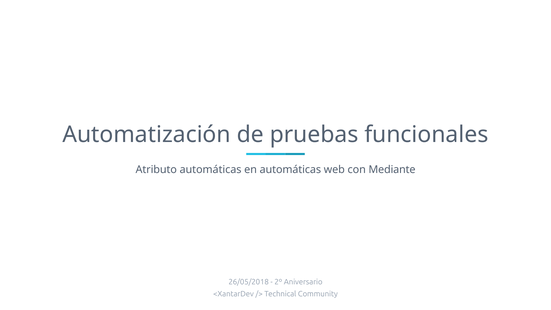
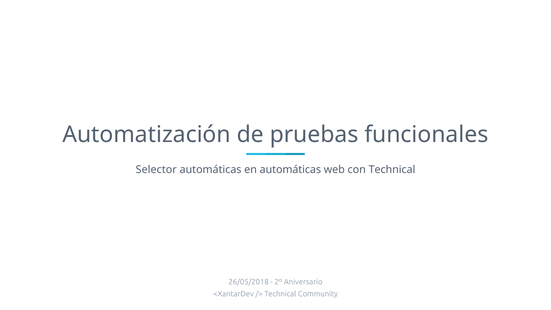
Atributo: Atributo -> Selector (156, 170)
con Mediante: Mediante -> Technical (392, 170)
